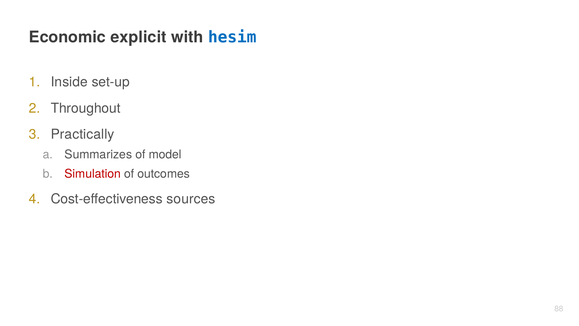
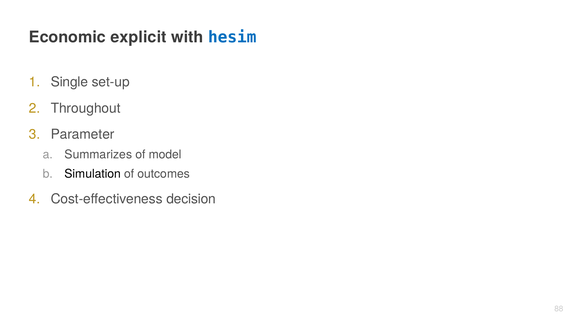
Inside: Inside -> Single (69, 82)
Practically: Practically -> Parameter (83, 134)
Simulation colour: red -> black (93, 174)
sources: sources -> decision (191, 199)
